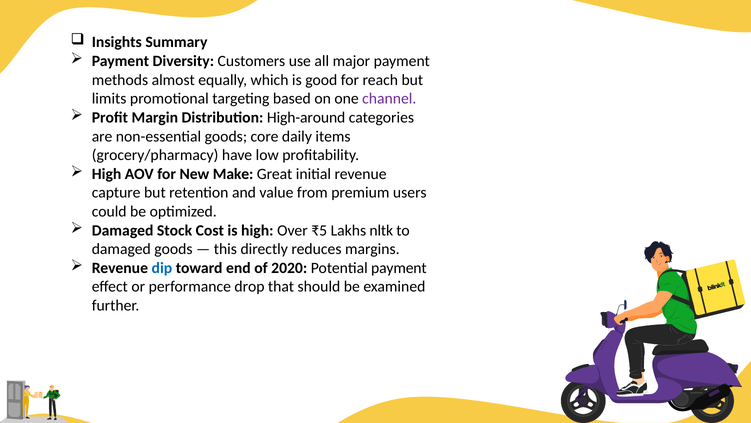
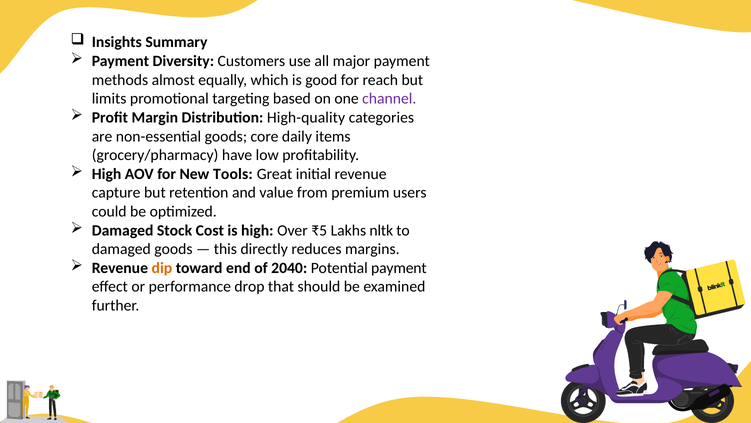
High-around: High-around -> High-quality (306, 117)
Make: Make -> Tools (233, 174)
dip colour: blue -> orange (162, 268)
2020: 2020 -> 2040 (289, 268)
